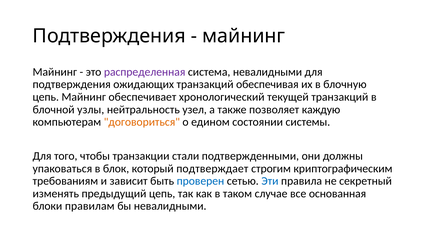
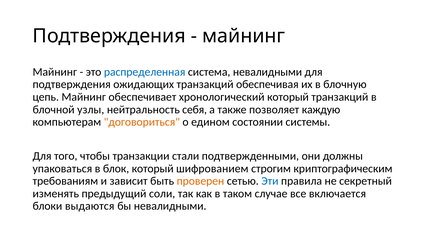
распределенная colour: purple -> blue (145, 72)
хронологический текущей: текущей -> который (288, 97)
узел: узел -> себя (195, 109)
подтверждает: подтверждает -> шифрованием (212, 168)
проверен colour: blue -> orange (200, 181)
предыдущий цепь: цепь -> соли (162, 193)
основанная: основанная -> включается (337, 193)
правилам: правилам -> выдаются (90, 206)
